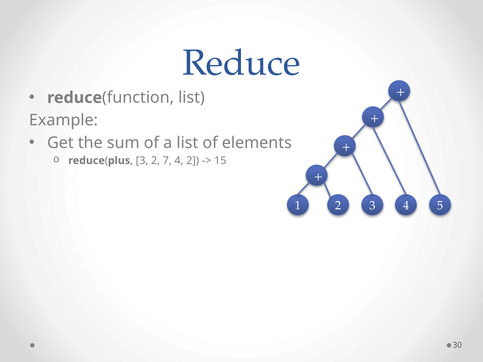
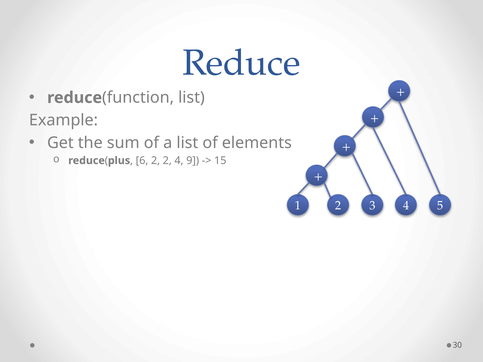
reduce(plus 3: 3 -> 6 (142, 161)
2 7: 7 -> 2 (167, 161)
4 2: 2 -> 9 (193, 161)
